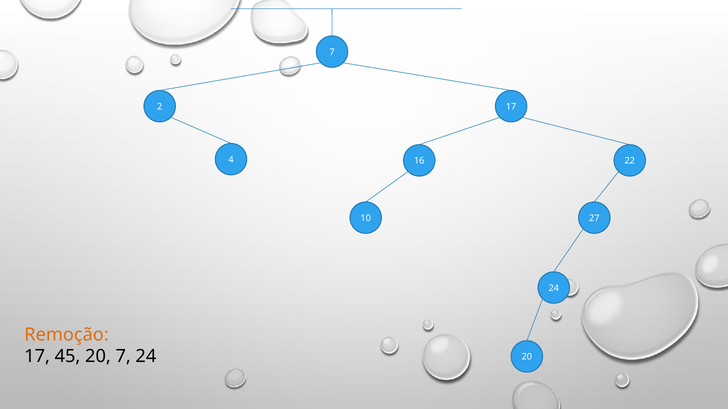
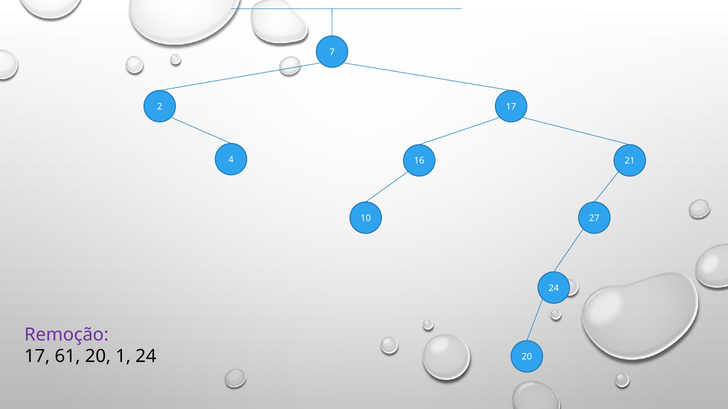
22: 22 -> 21 (630, 161)
Remoção colour: orange -> purple (67, 335)
45: 45 -> 61 (68, 357)
20 7: 7 -> 1 (123, 357)
